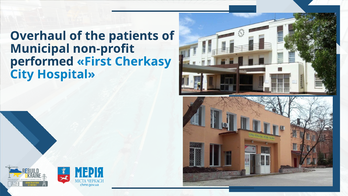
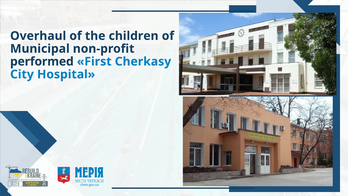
patients: patients -> children (134, 36)
